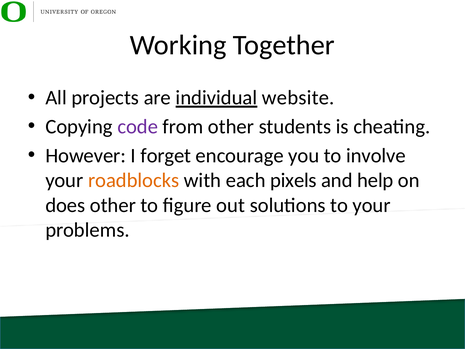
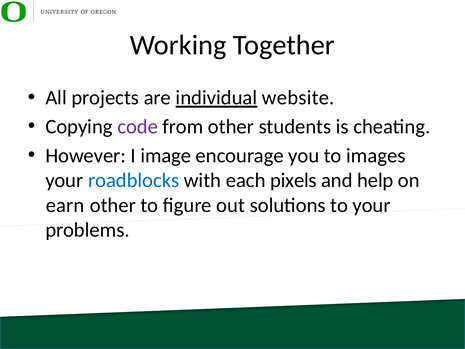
forget: forget -> image (166, 155)
involve: involve -> images (376, 155)
roadblocks colour: orange -> blue (134, 180)
does: does -> earn (65, 205)
